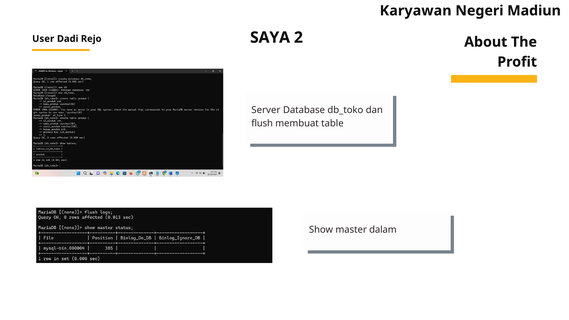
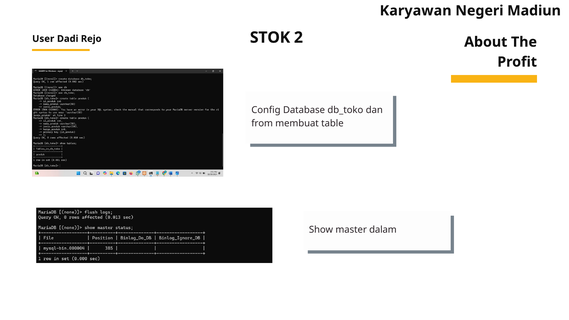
SAYA: SAYA -> STOK (270, 38)
Server: Server -> Config (266, 110)
flush: flush -> from (262, 123)
